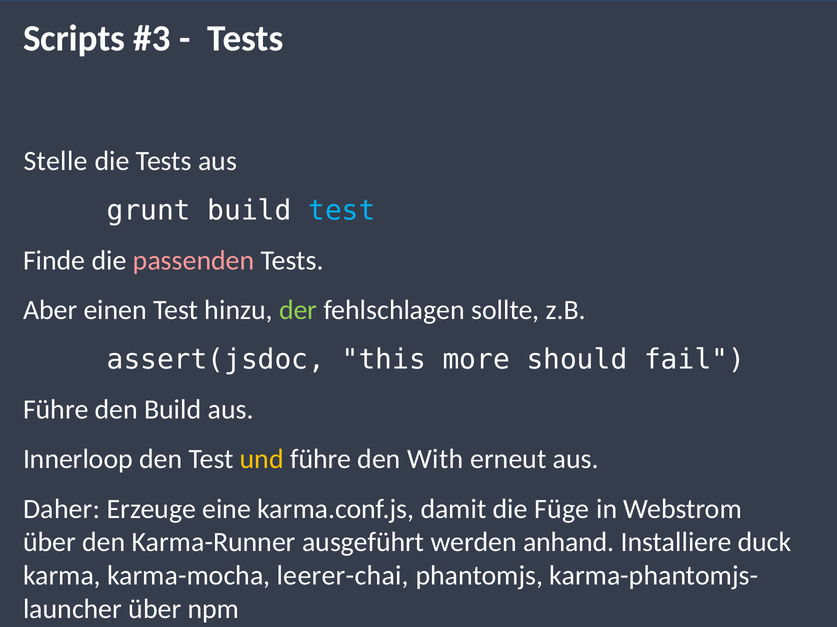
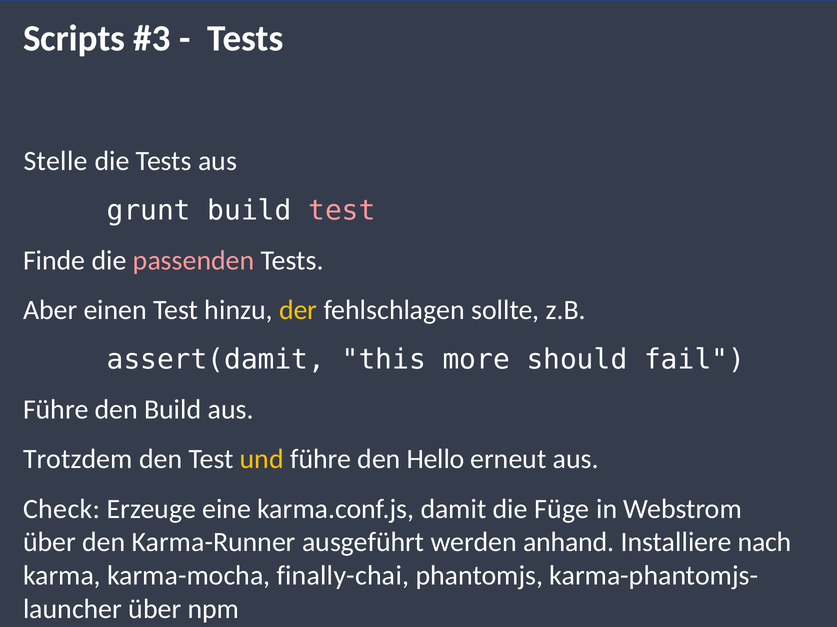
test colour: light blue -> pink (342, 211)
der colour: light green -> yellow (298, 310)
assert(jsdoc: assert(jsdoc -> assert(damit (216, 360)
Innerloop: Innerloop -> Trotzdem (78, 460)
With: With -> Hello (436, 460)
Daher: Daher -> Check (62, 509)
duck: duck -> nach (765, 543)
leerer-chai: leerer-chai -> finally-chai (343, 576)
